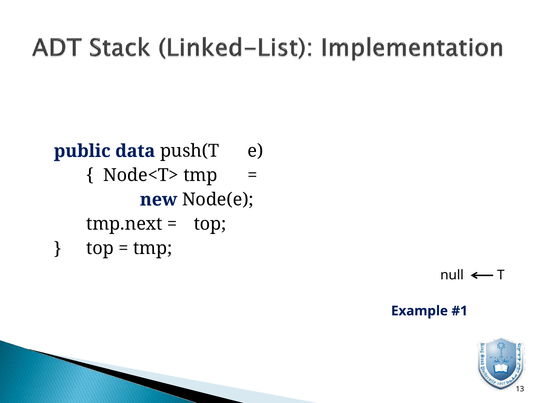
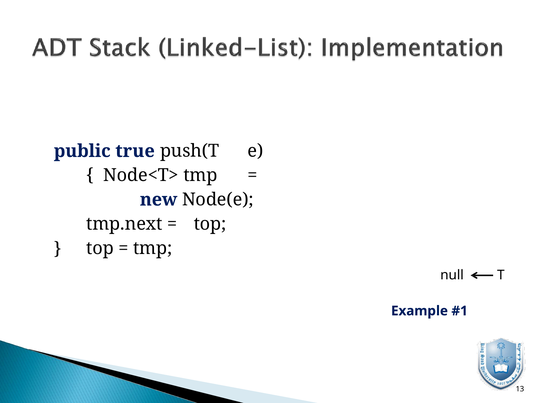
data: data -> true (135, 151)
